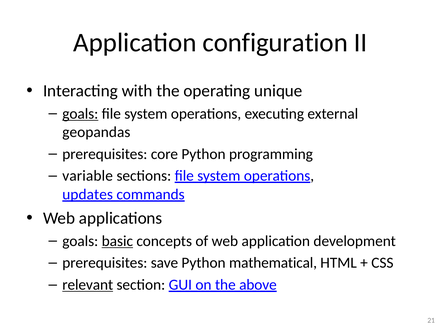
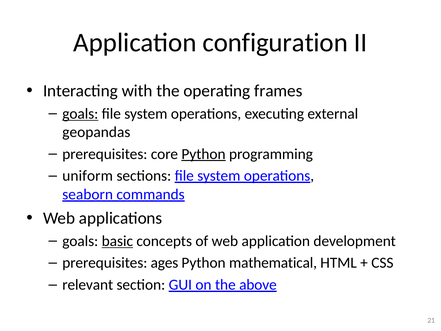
unique: unique -> frames (278, 91)
Python underline: none -> present (203, 154)
variable: variable -> uniform (88, 176)
updates: updates -> seaborn (88, 194)
save: save -> ages (164, 263)
relevant underline: present -> none (88, 285)
